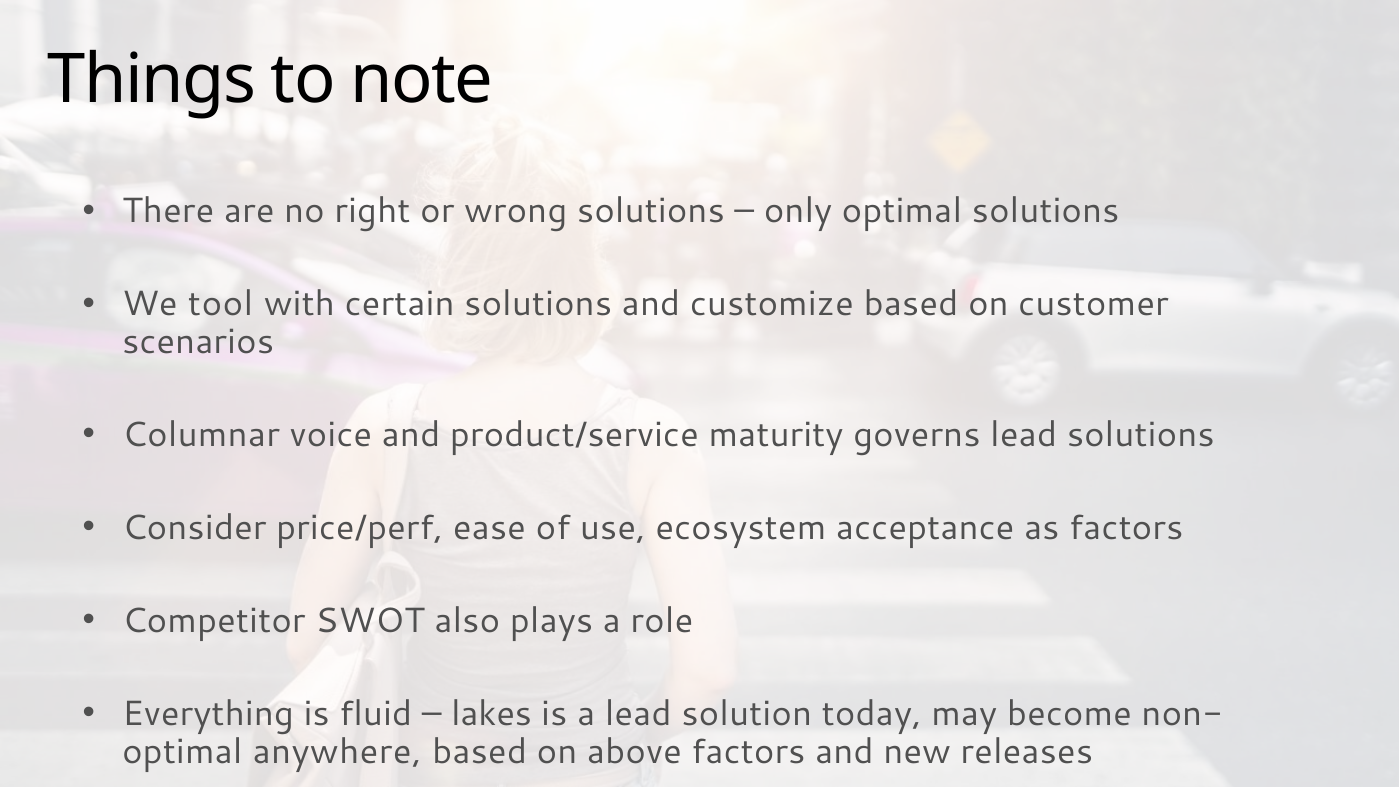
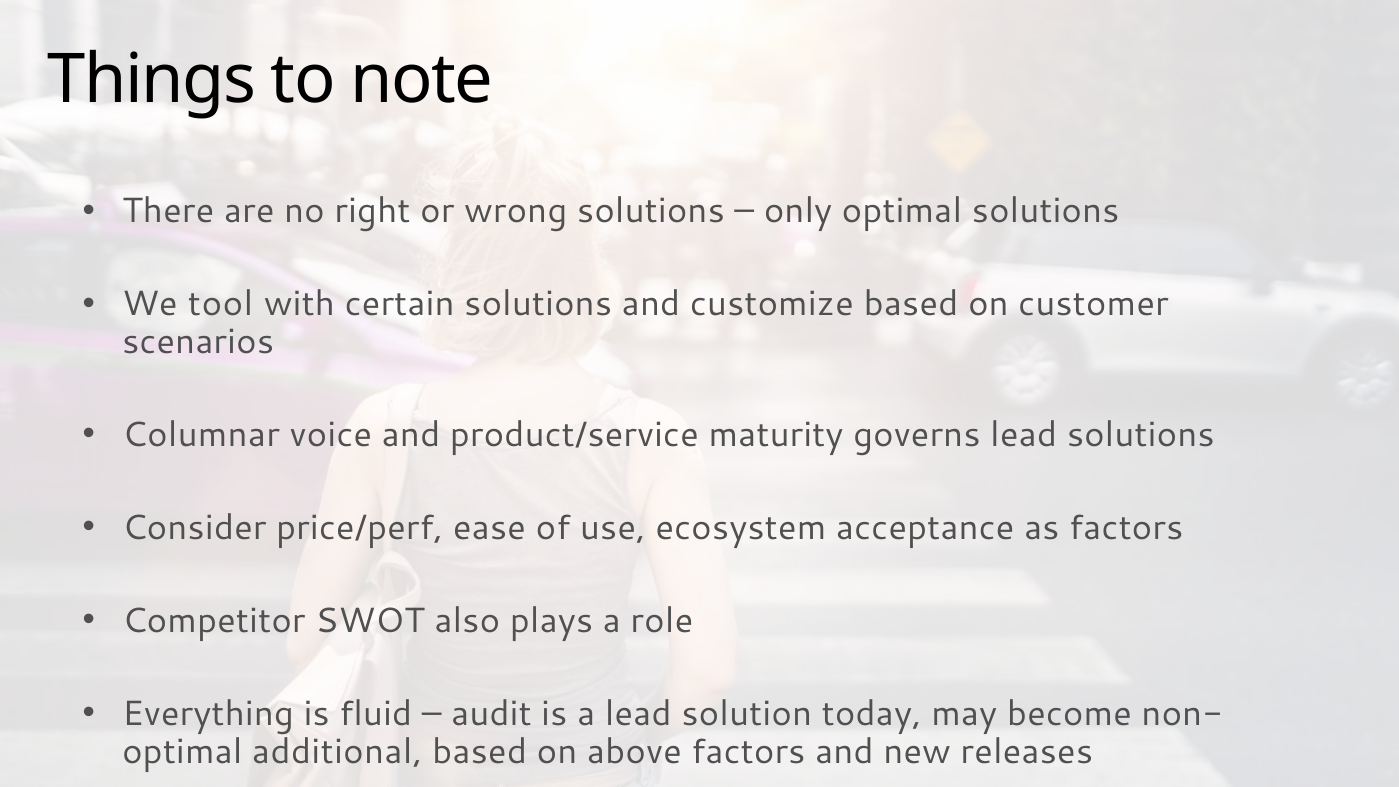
lakes: lakes -> audit (491, 714)
anywhere: anywhere -> additional (337, 752)
